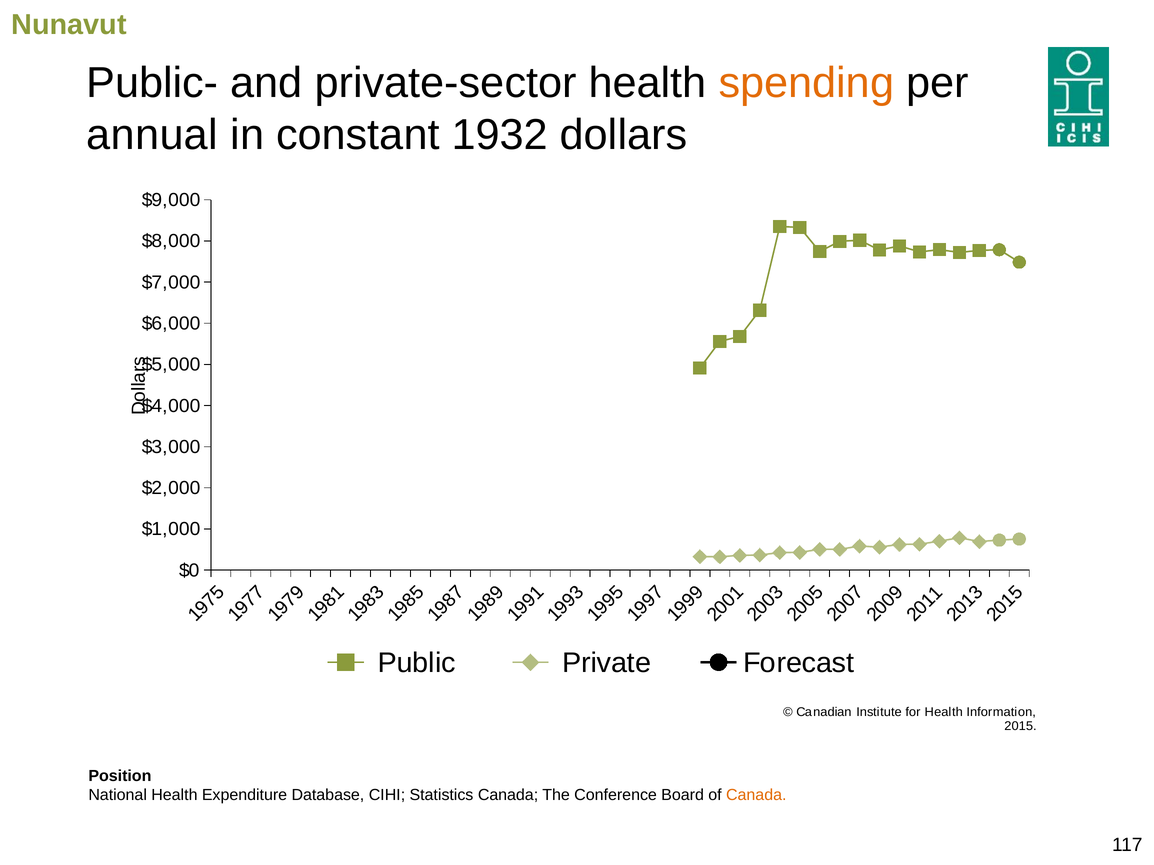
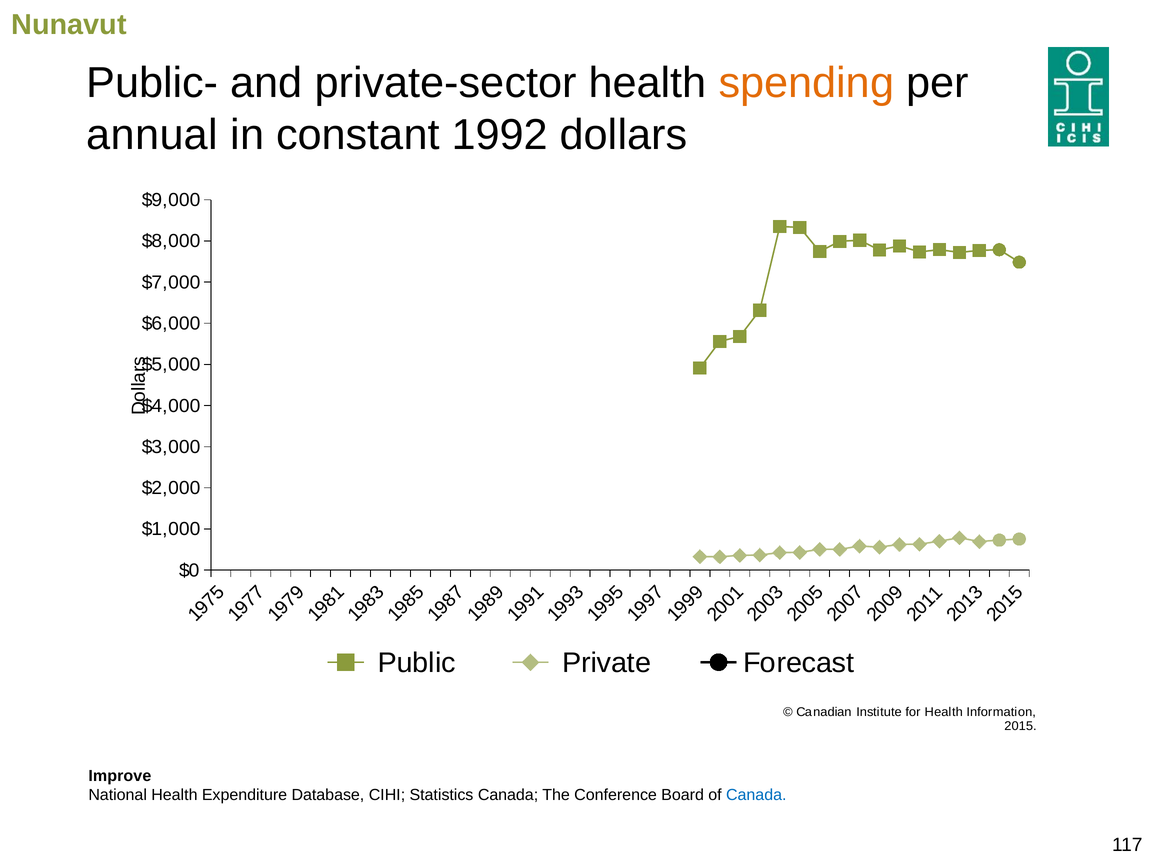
1932: 1932 -> 1992 (500, 135)
Position: Position -> Improve (120, 776)
Canada colour: orange -> blue (756, 795)
